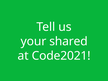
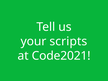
shared: shared -> scripts (68, 41)
